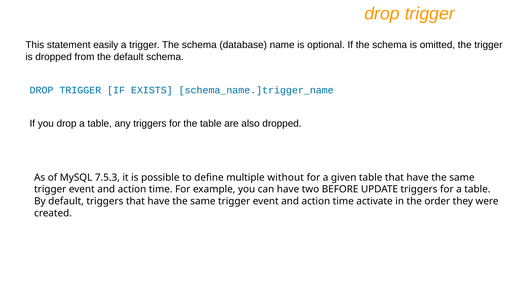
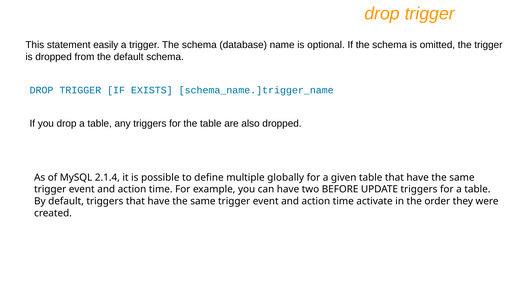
7.5.3: 7.5.3 -> 2.1.4 (107, 178)
without: without -> globally (286, 178)
